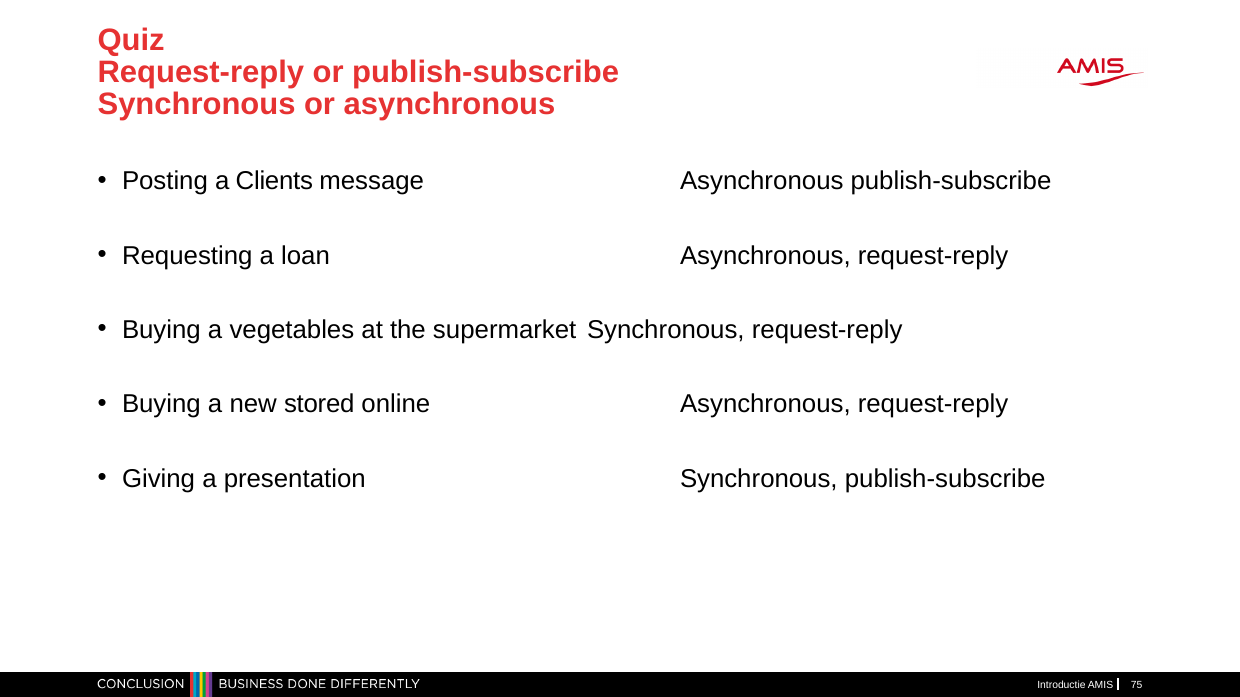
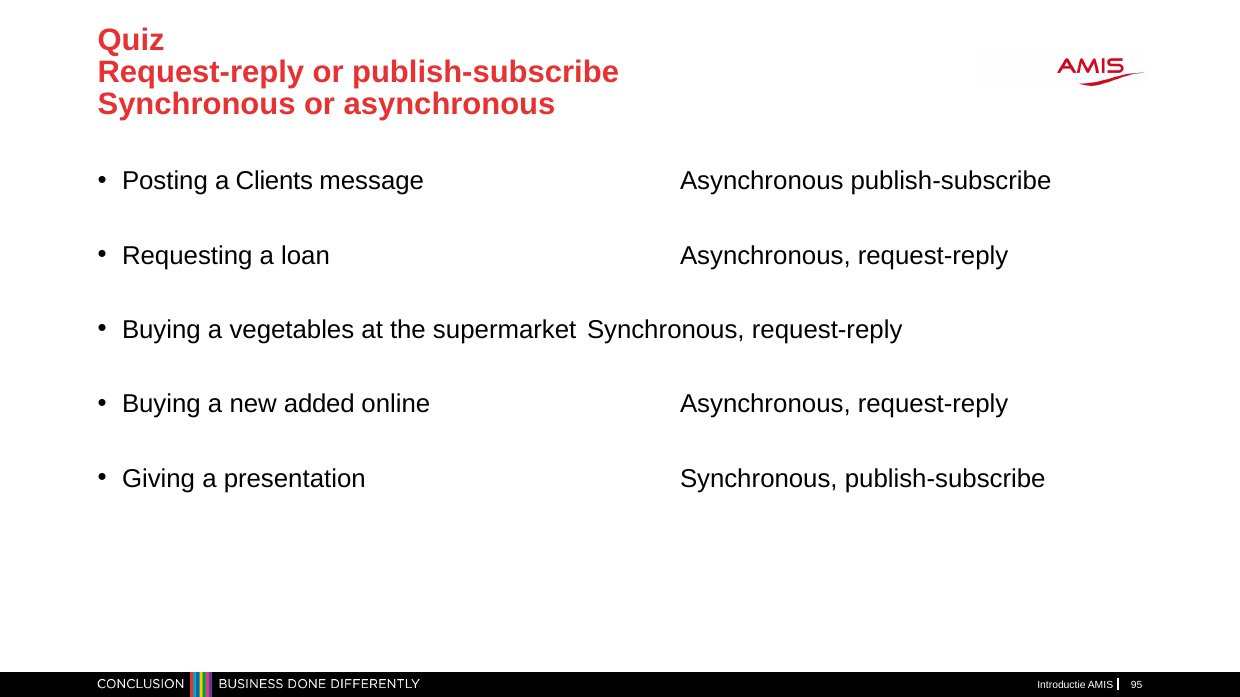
stored: stored -> added (319, 405)
75: 75 -> 95 (1137, 686)
